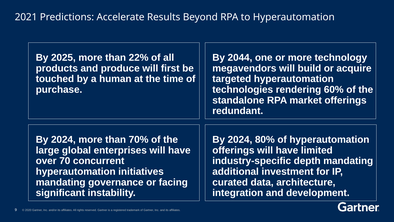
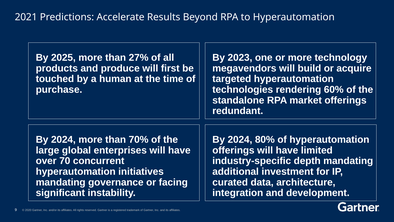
22%: 22% -> 27% (139, 58)
2044: 2044 -> 2023 (240, 58)
